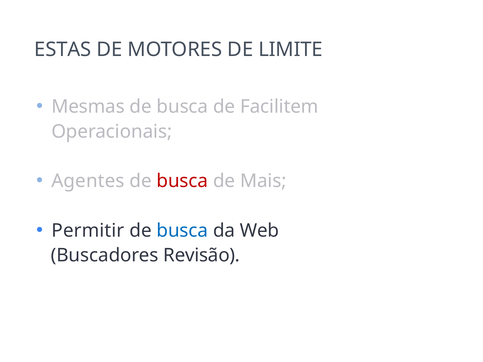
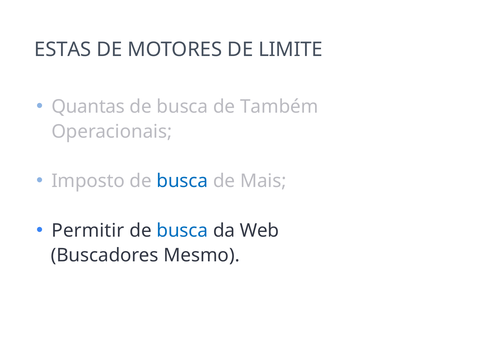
Mesmas: Mesmas -> Quantas (88, 107)
Facilitem: Facilitem -> Também (279, 107)
Agentes: Agentes -> Imposto (88, 181)
busca colour: red -> blue (182, 181)
Revisão: Revisão -> Mesmo (202, 256)
